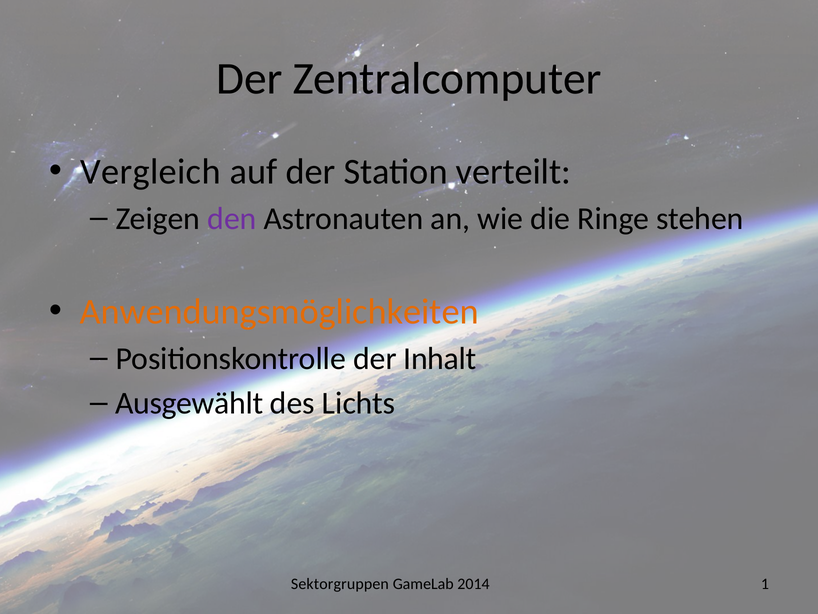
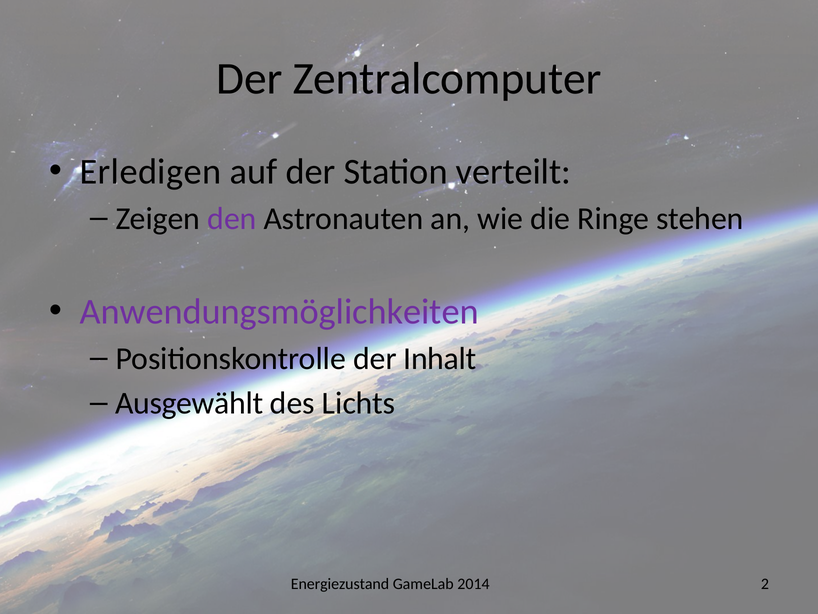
Vergleich: Vergleich -> Erledigen (150, 172)
Anwendungsmöglichkeiten colour: orange -> purple (279, 312)
Sektorgruppen: Sektorgruppen -> Energiezustand (340, 583)
1: 1 -> 2 (765, 583)
